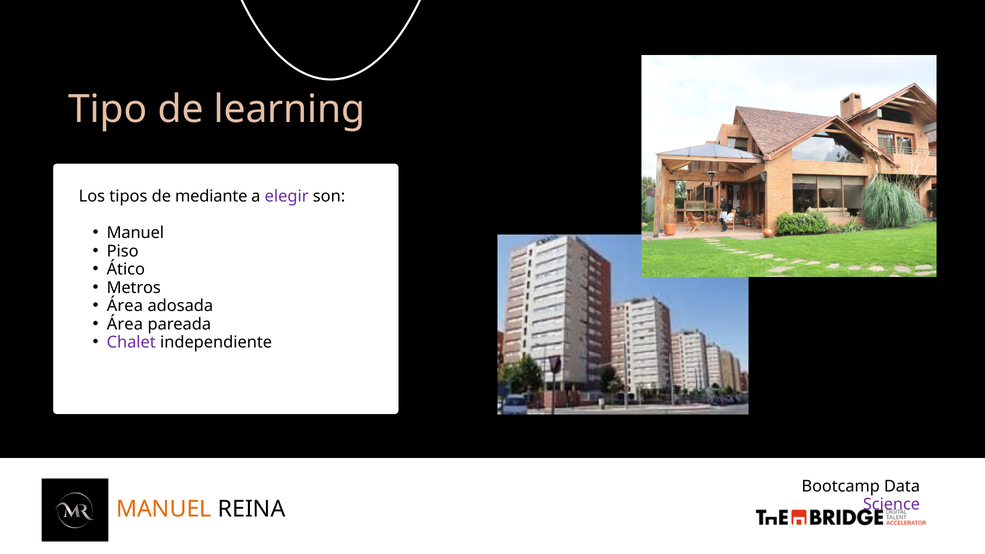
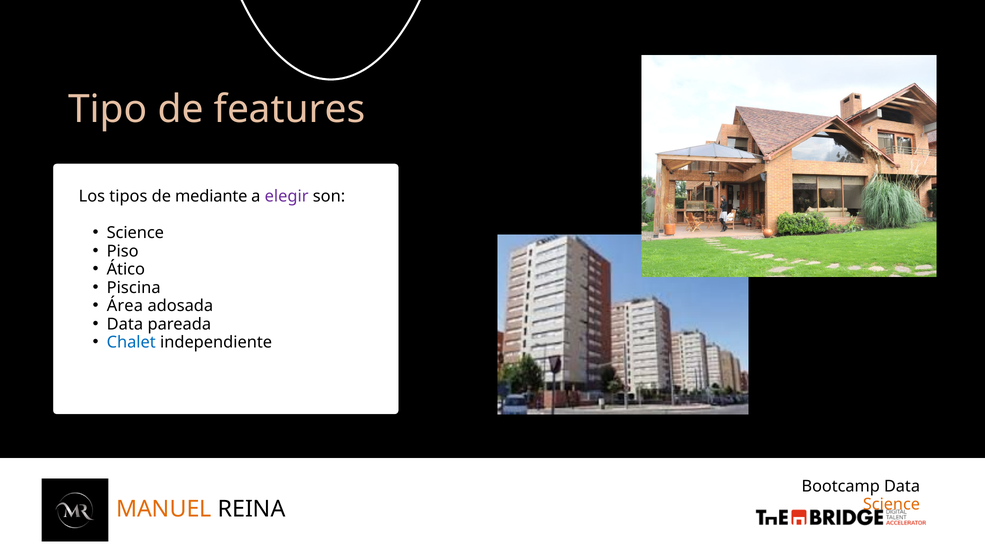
learning: learning -> features (290, 109)
Manuel: Manuel -> Science (135, 233)
Metros: Metros -> Piscina (134, 288)
Área: Área -> Data (125, 324)
Chalet colour: purple -> blue (131, 342)
Science colour: purple -> orange (891, 505)
